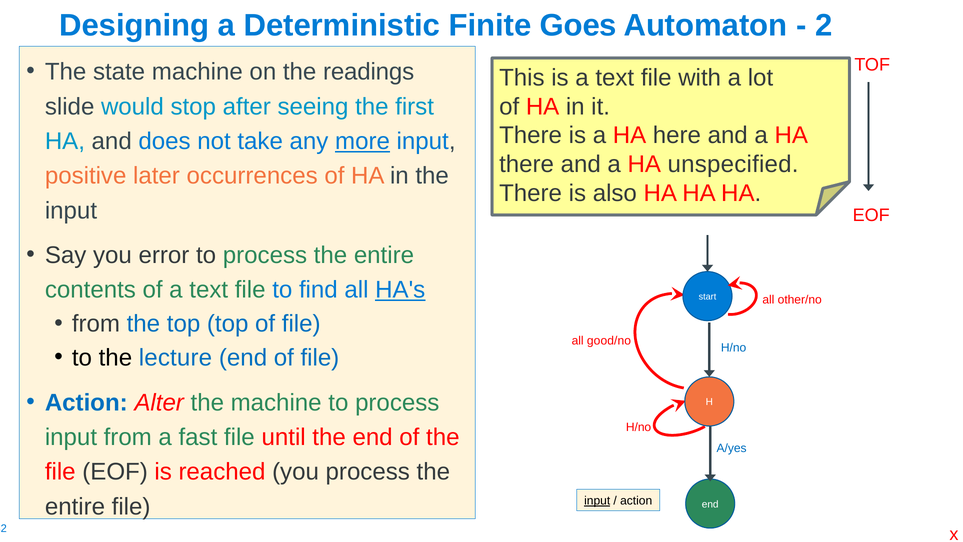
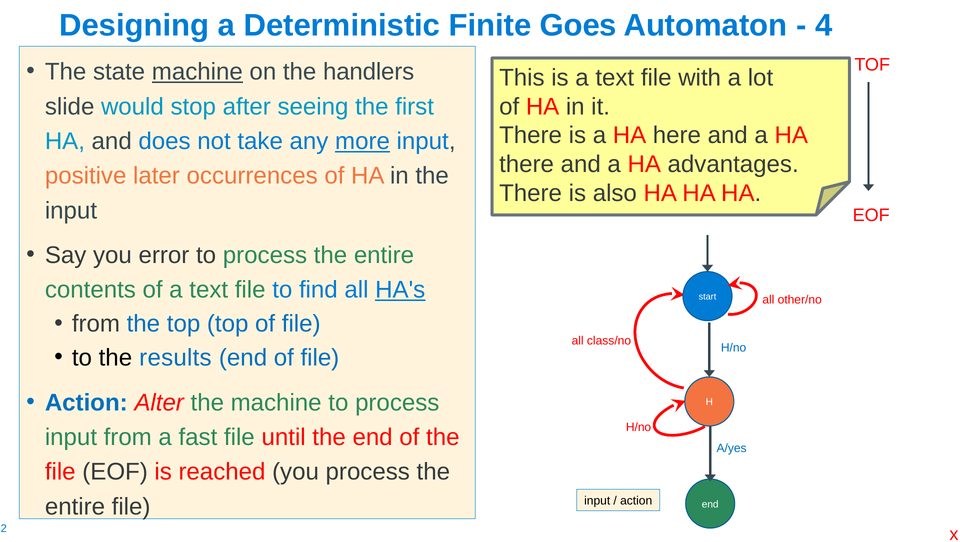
2: 2 -> 4 (824, 26)
machine underline: none -> present (197, 72)
readings: readings -> handlers (369, 72)
unspecified: unspecified -> advantages (733, 164)
good/no: good/no -> class/no (609, 341)
lecture: lecture -> results (175, 358)
input underline: present -> none (597, 501)
